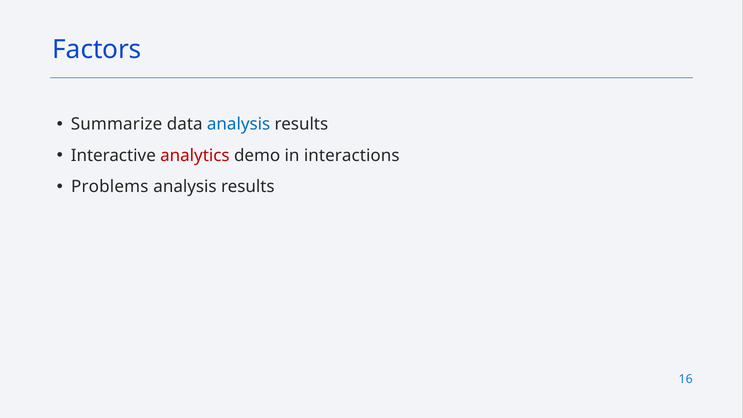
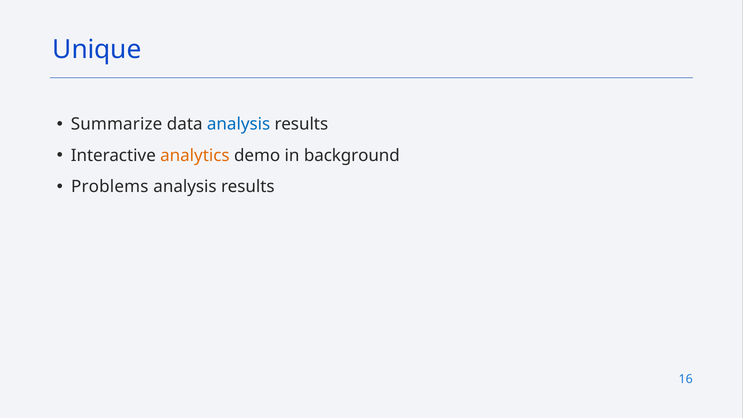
Factors: Factors -> Unique (97, 50)
analytics colour: red -> orange (195, 156)
interactions: interactions -> background (352, 156)
